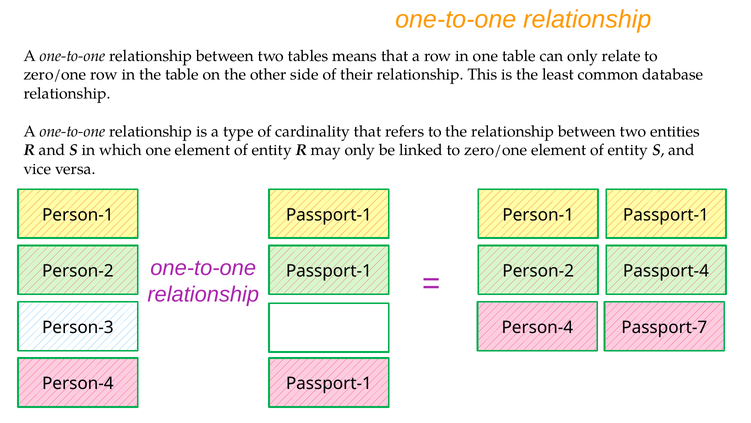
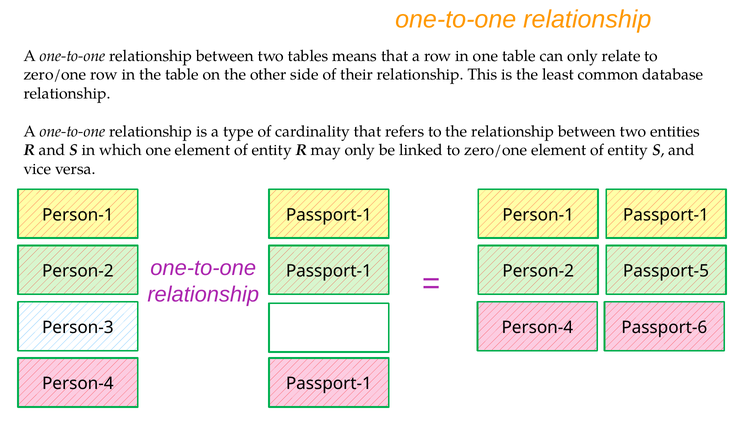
Passport-4: Passport-4 -> Passport-5 (666, 271)
Passport-7: Passport-7 -> Passport-6 (664, 327)
